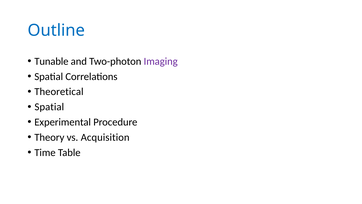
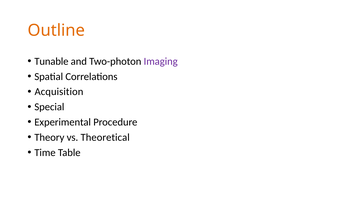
Outline colour: blue -> orange (56, 30)
Theoretical: Theoretical -> Acquisition (59, 92)
Spatial: Spatial -> Special (49, 107)
Acquisition: Acquisition -> Theoretical (105, 137)
